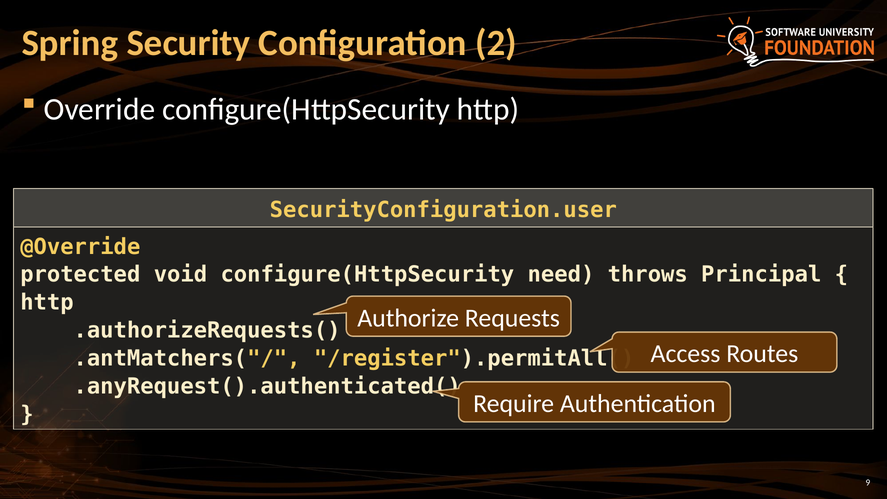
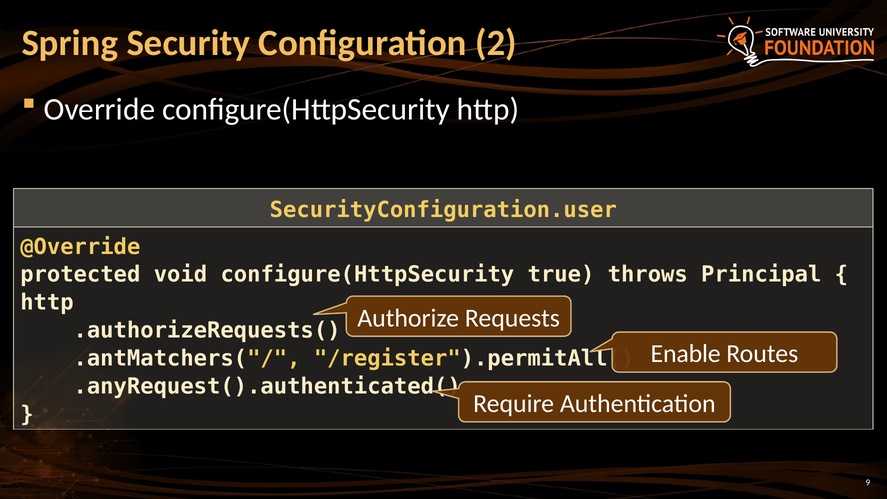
need: need -> true (561, 275)
Access: Access -> Enable (686, 354)
